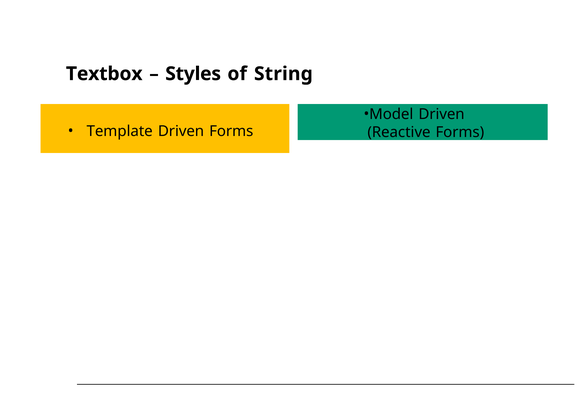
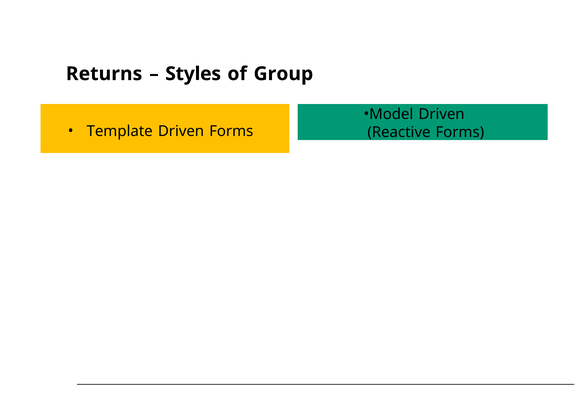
Textbox: Textbox -> Returns (104, 74)
String: String -> Group (283, 74)
